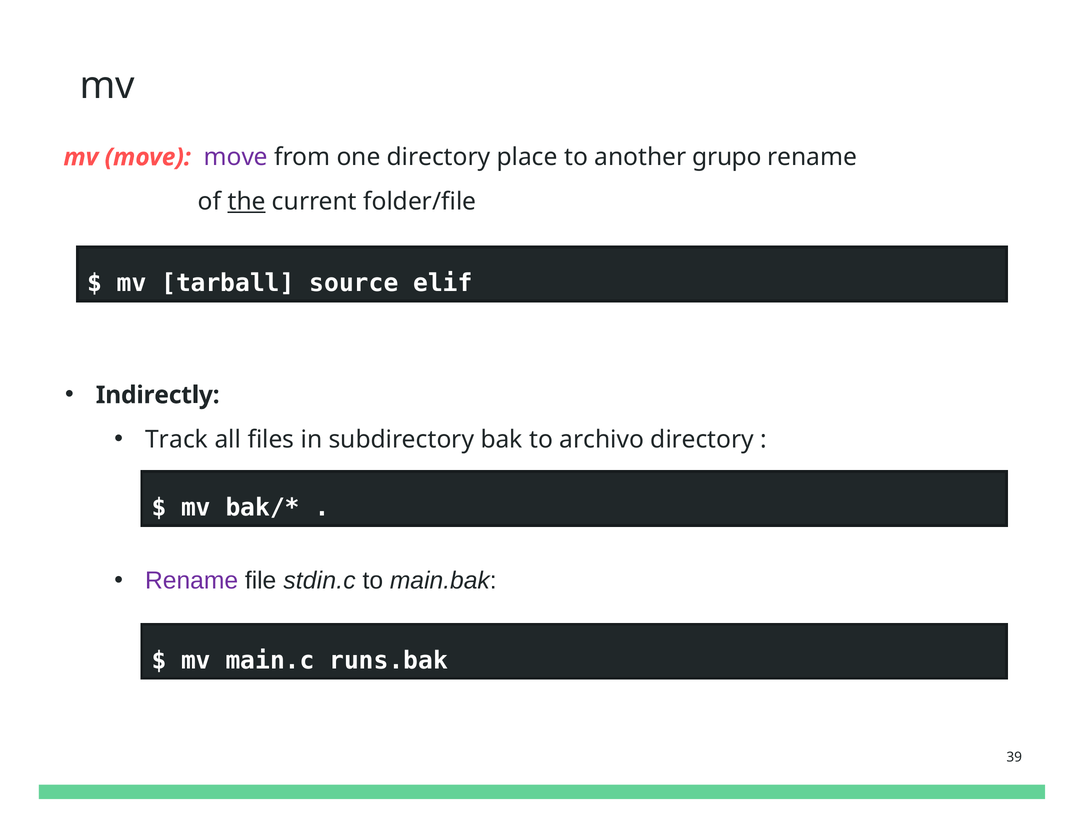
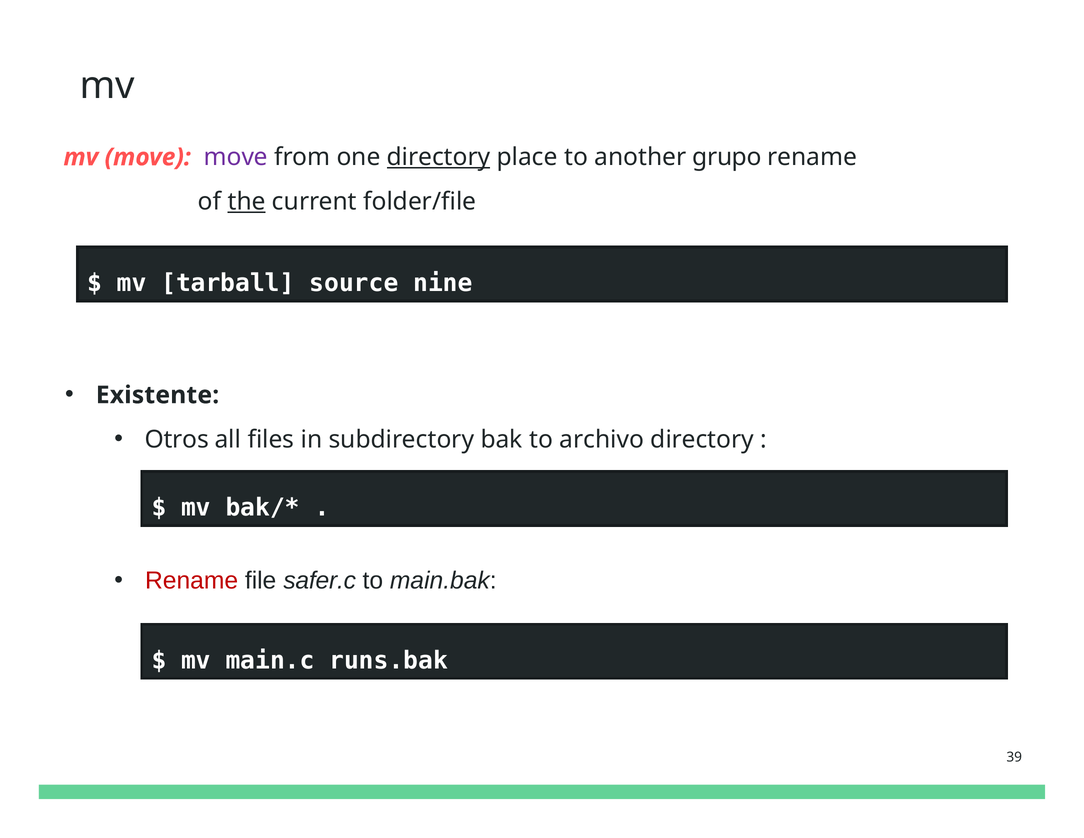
directory underline: none -> present (439, 157)
elif: elif -> nine (443, 283)
Indirectly: Indirectly -> Existente (158, 395)
Track: Track -> Otros (177, 439)
Rename colour: purple -> red (192, 581)
stdin.c: stdin.c -> safer.c (320, 581)
